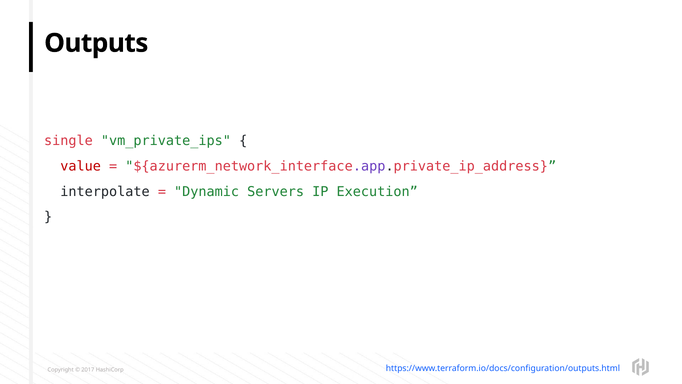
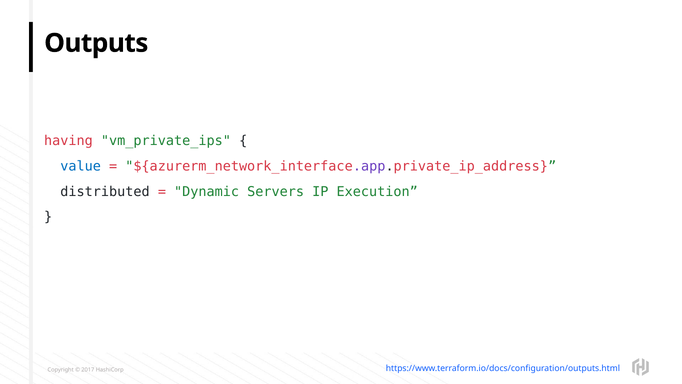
single: single -> having (68, 141)
value colour: red -> blue (81, 166)
interpolate: interpolate -> distributed (105, 191)
